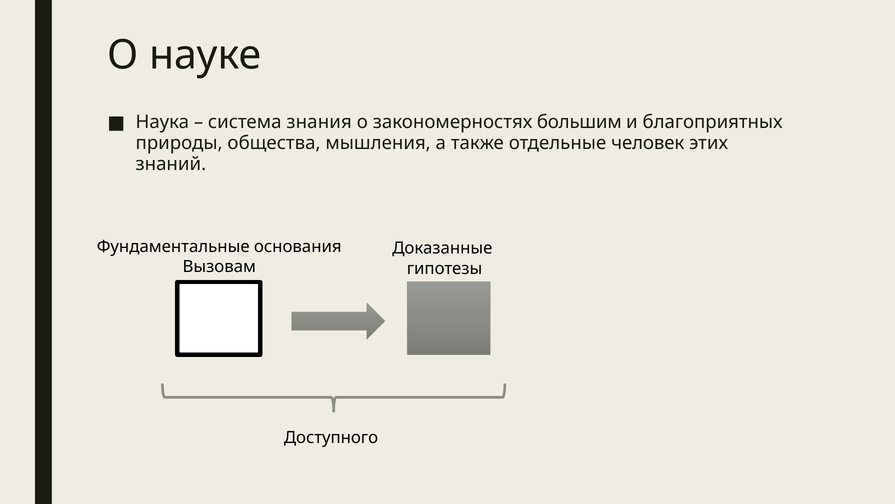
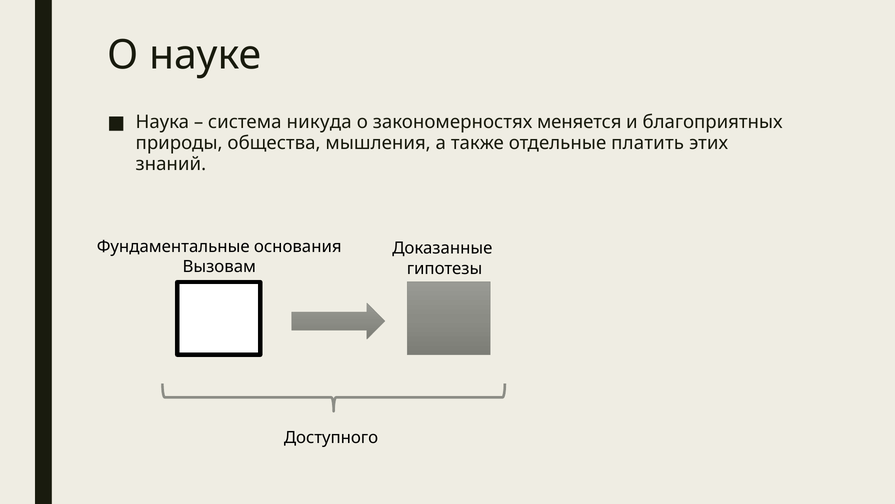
знания: знания -> никуда (319, 122)
большим: большим -> меняется (579, 122)
человек: человек -> платить (648, 143)
